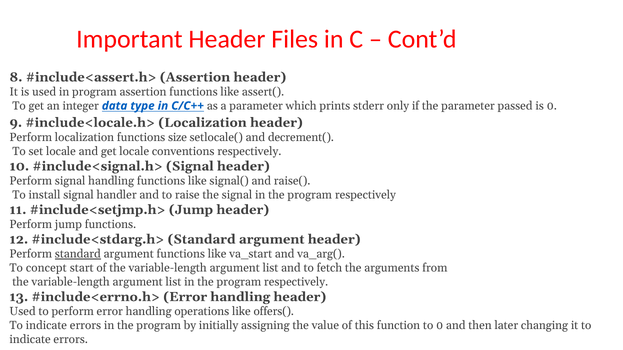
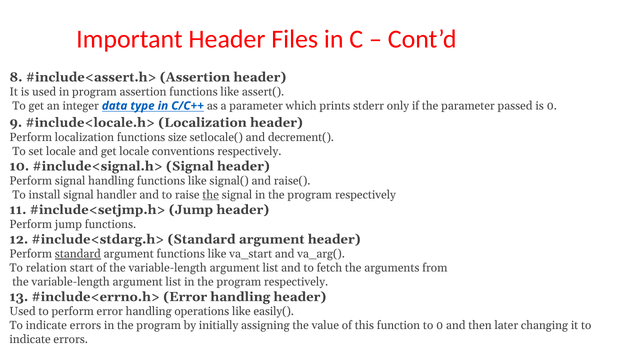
the underline: none -> present (211, 195)
concept: concept -> relation (46, 268)
offers(: offers( -> easily( (274, 312)
